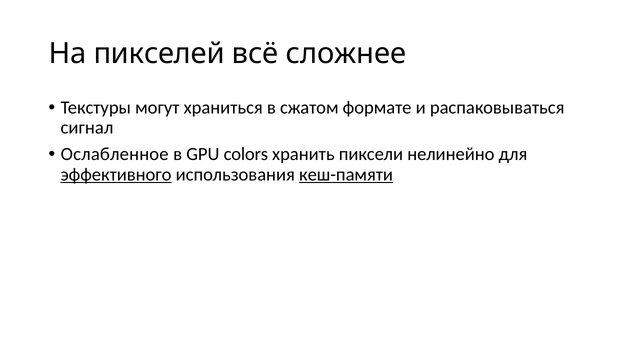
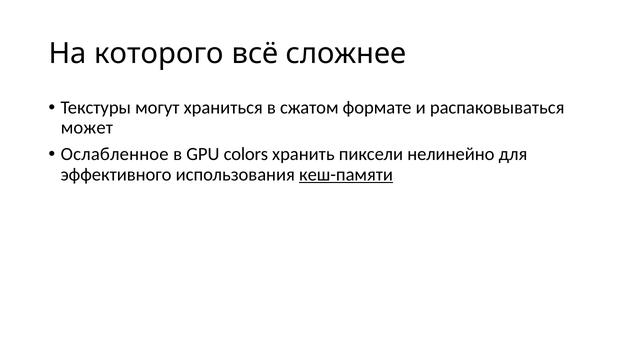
пикселей: пикселей -> которого (159, 54)
сигнал: сигнал -> может (87, 128)
эффективного underline: present -> none (116, 175)
